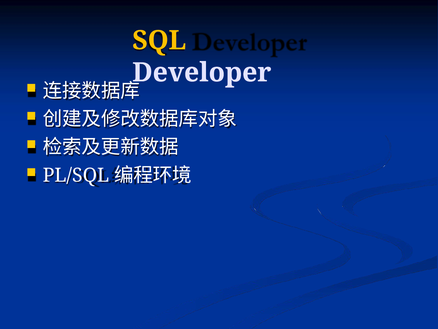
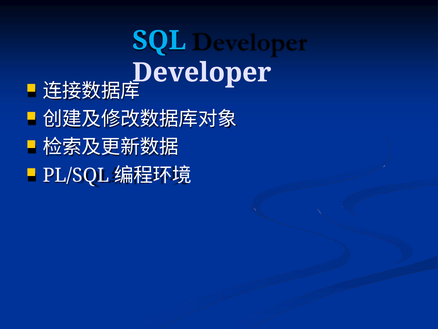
SQL colour: yellow -> light blue (159, 40)
